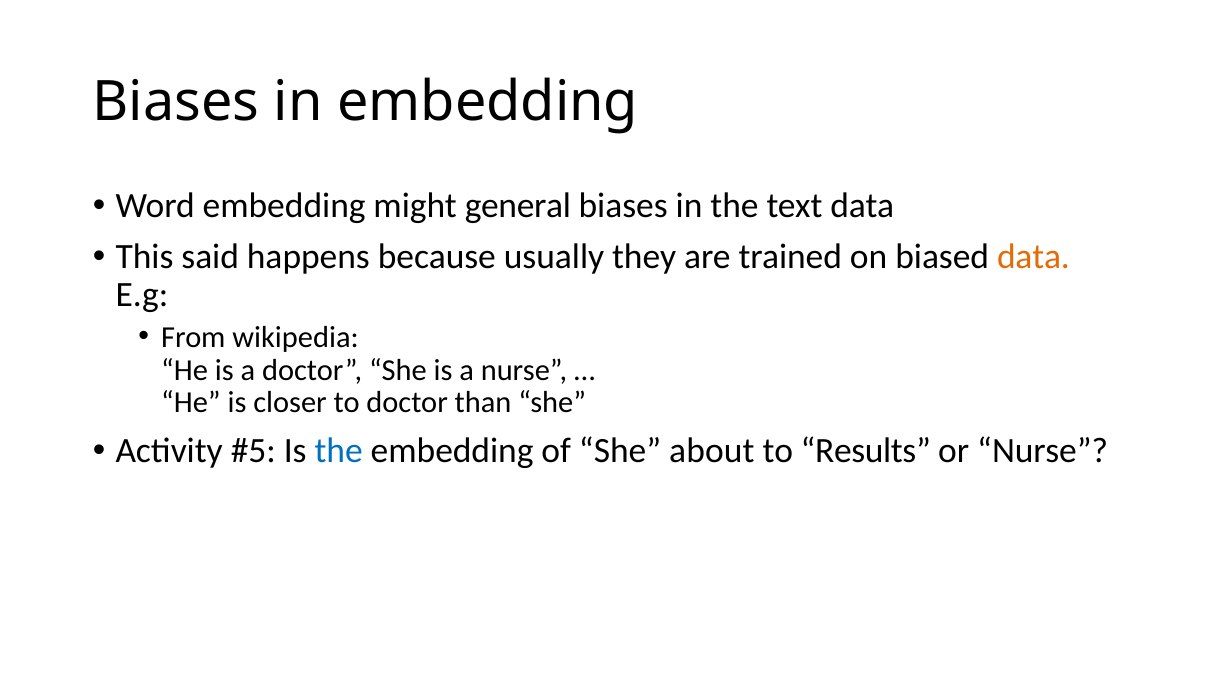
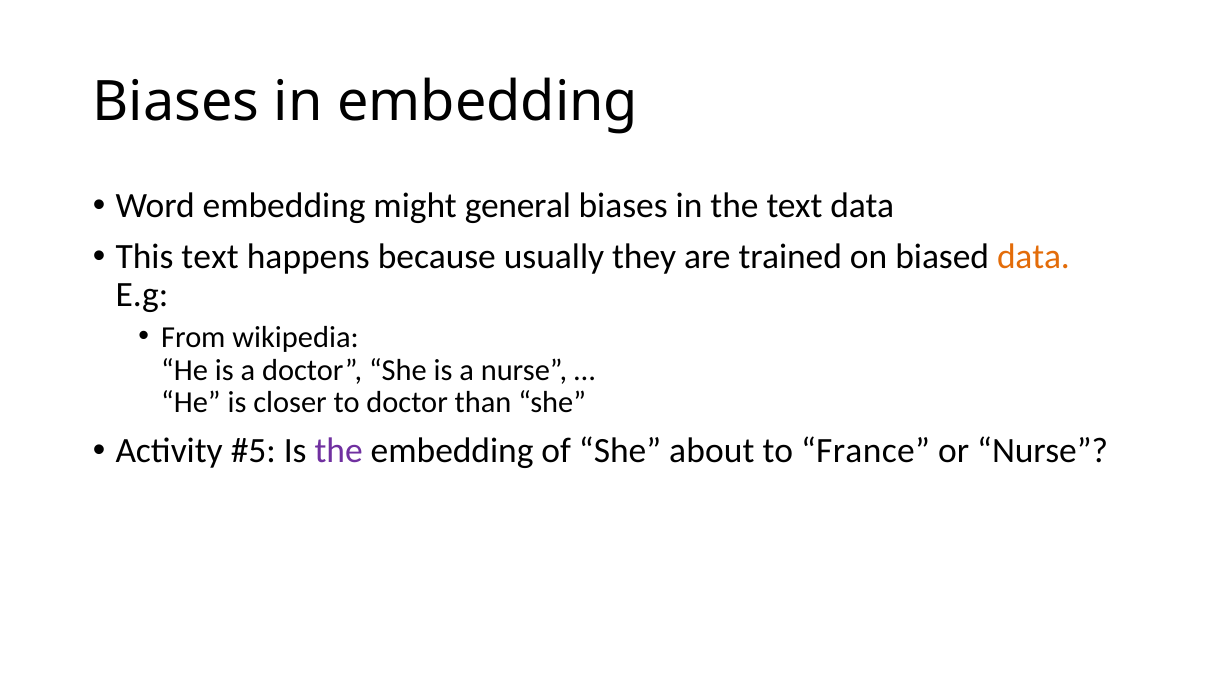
This said: said -> text (210, 257)
the colour: blue -> purple (339, 451)
Results: Results -> France (865, 451)
